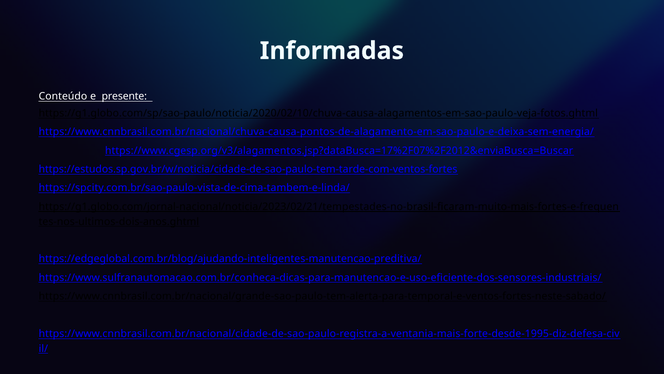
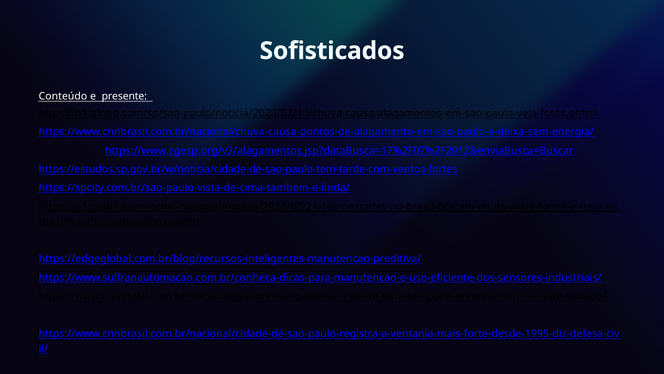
Informadas: Informadas -> Sofisticados (332, 51)
https://edgeglobal.com.br/blog/ajudando-inteligentes-manutencao-preditiva/: https://edgeglobal.com.br/blog/ajudando-inteligentes-manutencao-preditiva/ -> https://edgeglobal.com.br/blog/recursos-inteligentes-manutencao-preditiva/ (230, 259)
